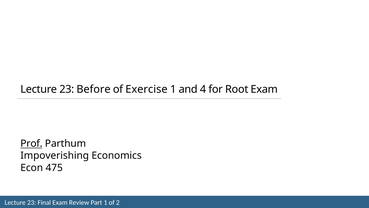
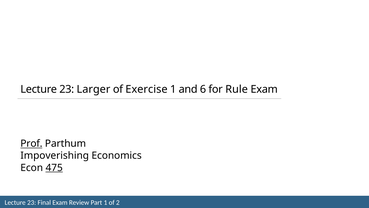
Before: Before -> Larger (93, 89)
4: 4 -> 6 (203, 89)
Root: Root -> Rule (237, 89)
475 underline: none -> present (54, 167)
